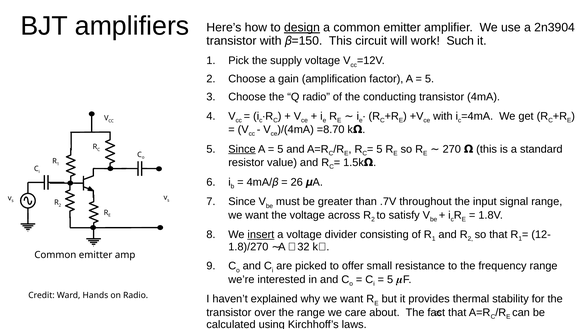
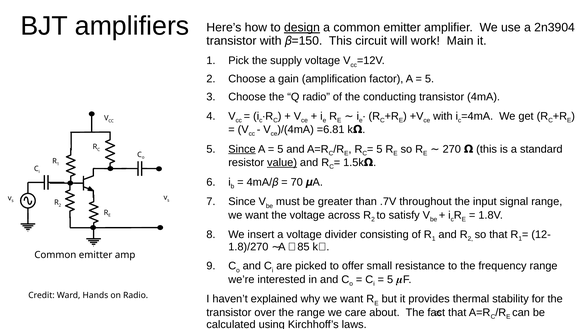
Such: Such -> Main (460, 41)
=8.70: =8.70 -> =6.81 (331, 129)
value underline: none -> present (282, 162)
26: 26 -> 70 (297, 182)
insert underline: present -> none (261, 234)
32: 32 -> 85 (303, 246)
